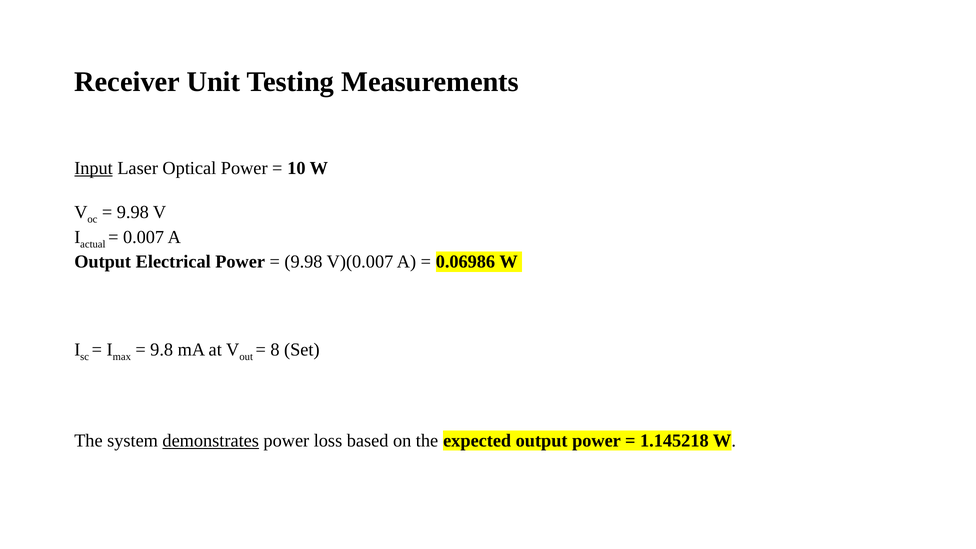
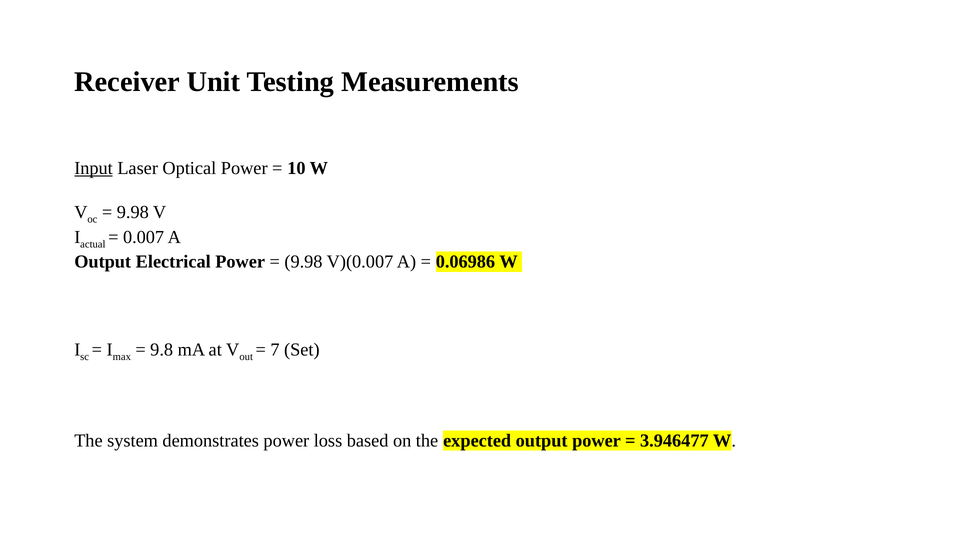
8: 8 -> 7 (275, 350)
demonstrates underline: present -> none (211, 441)
1.145218: 1.145218 -> 3.946477 (674, 441)
